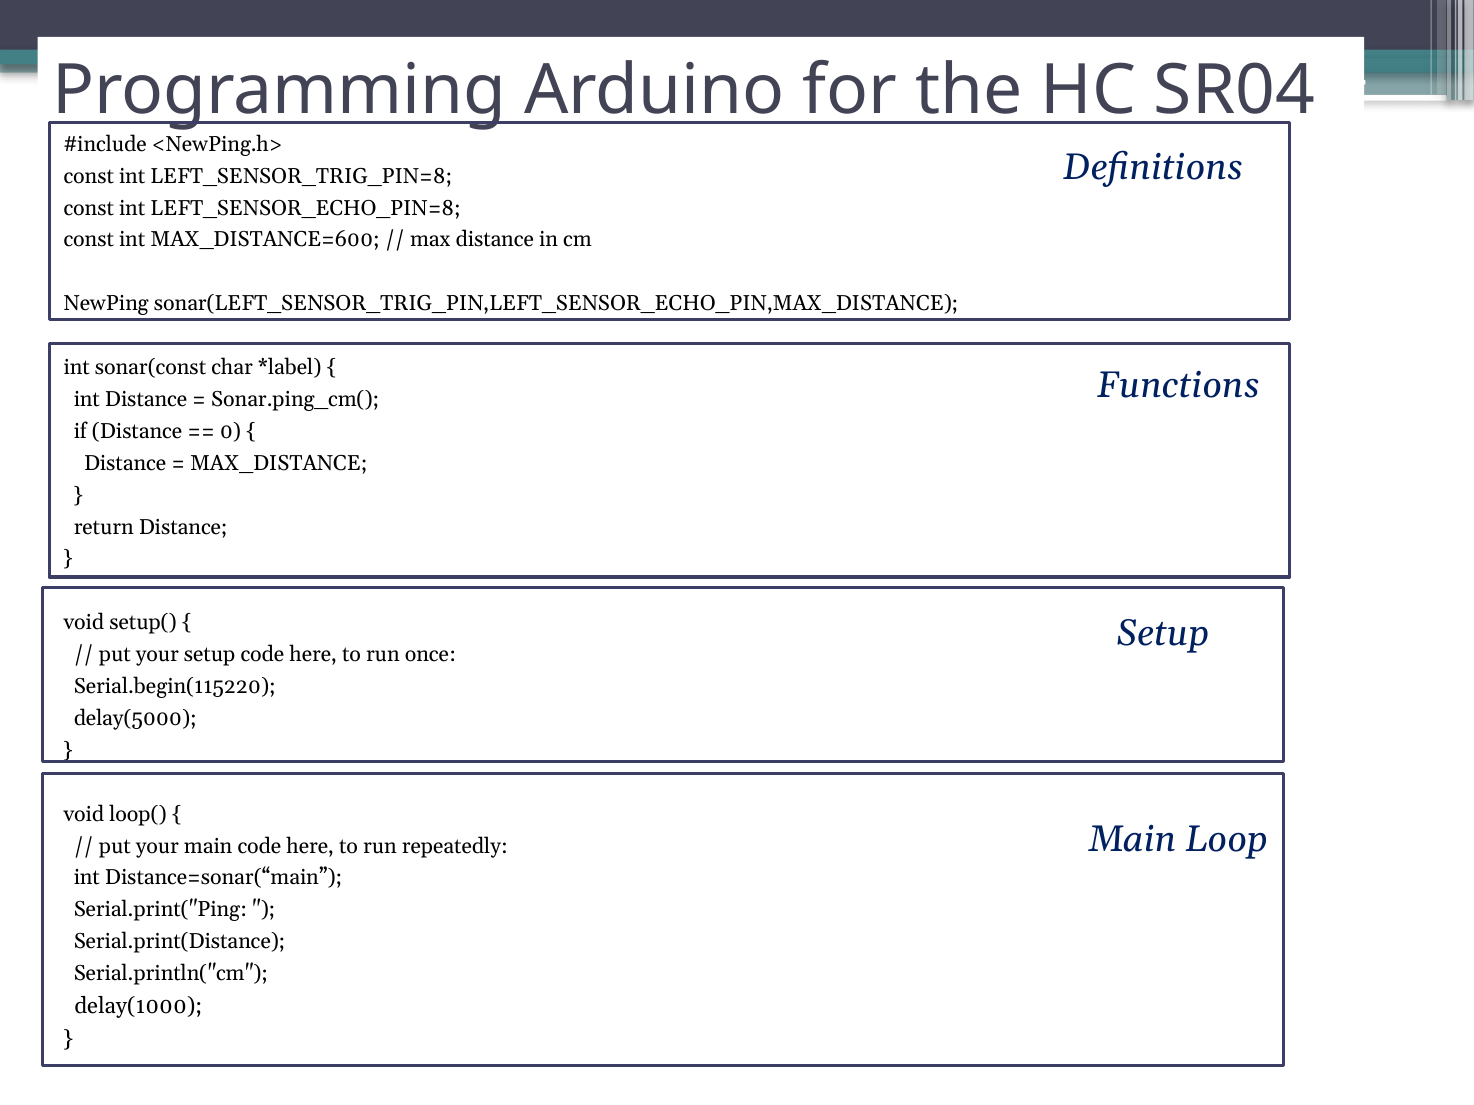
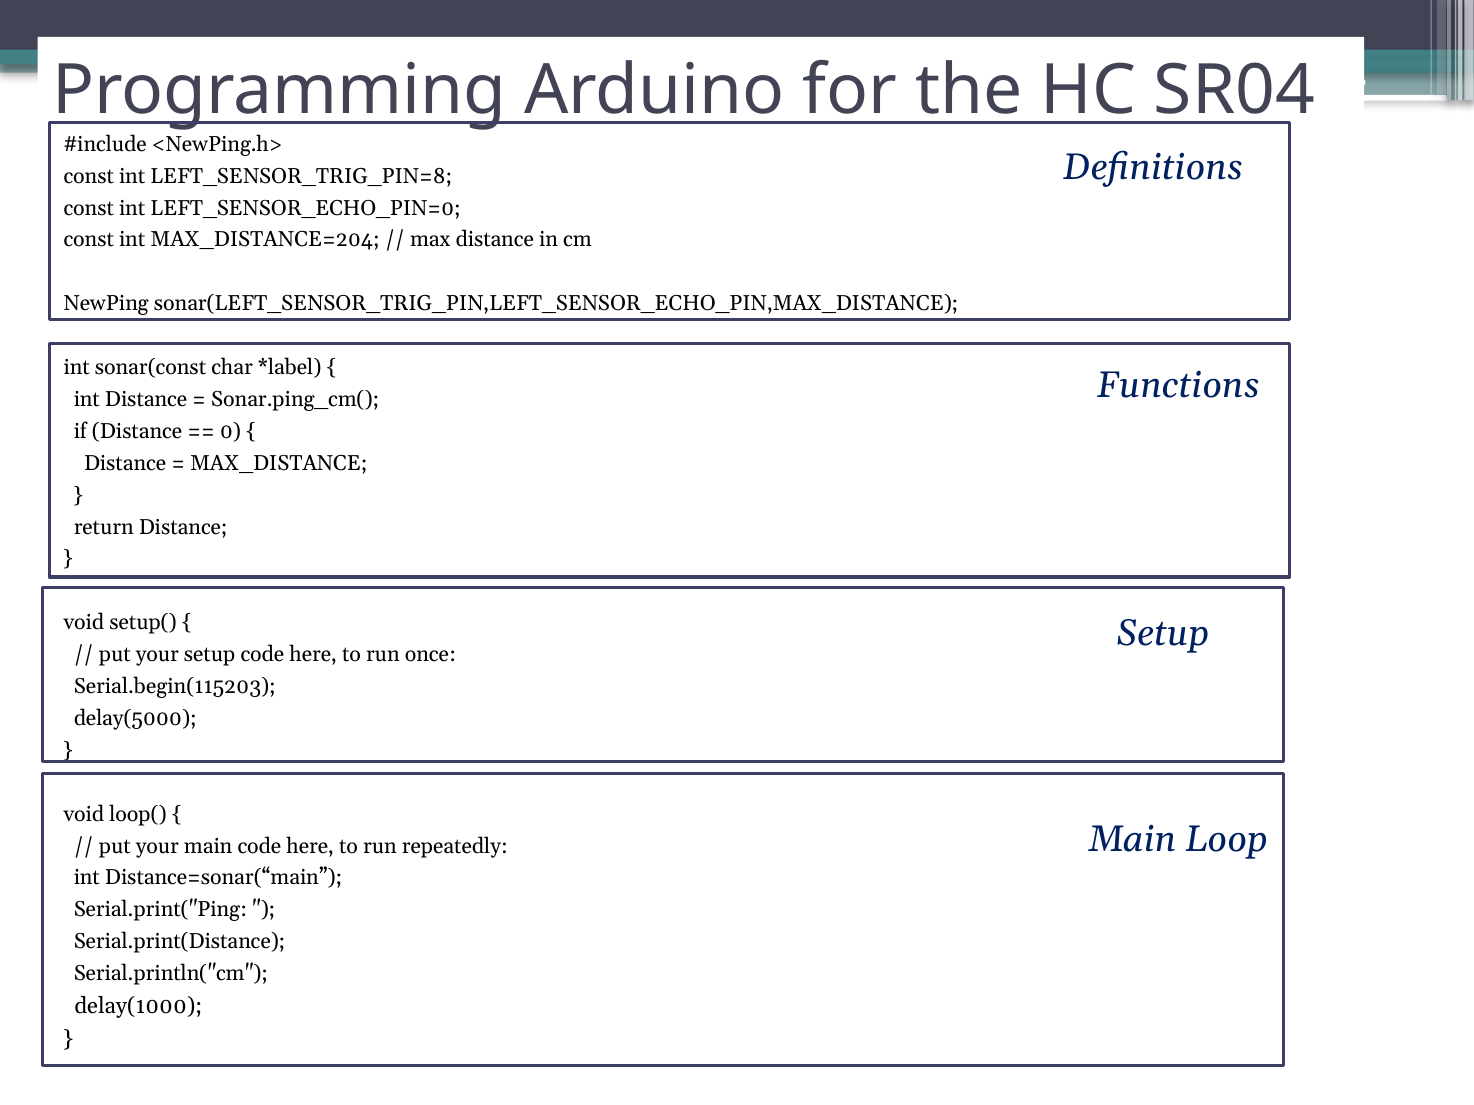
LEFT_SENSOR_ECHO_PIN=8: LEFT_SENSOR_ECHO_PIN=8 -> LEFT_SENSOR_ECHO_PIN=0 (306, 208)
MAX_DISTANCE=600: MAX_DISTANCE=600 -> MAX_DISTANCE=204 (265, 240)
Serial.begin(115220: Serial.begin(115220 -> Serial.begin(115203 (175, 687)
